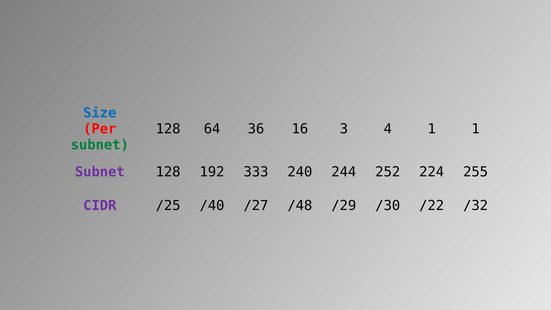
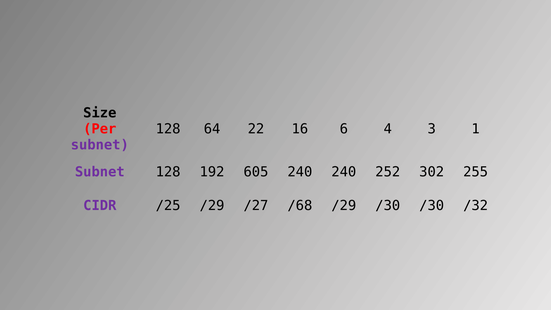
Size colour: blue -> black (100, 113)
36: 36 -> 22 (256, 129)
3: 3 -> 6 (344, 129)
4 1: 1 -> 3 (432, 129)
subnet colour: green -> purple (100, 145)
333: 333 -> 605 (256, 172)
240 244: 244 -> 240 (344, 172)
224: 224 -> 302 (432, 172)
/25 /40: /40 -> /29 (212, 206)
/48: /48 -> /68 (300, 206)
/30 /22: /22 -> /30 (432, 206)
